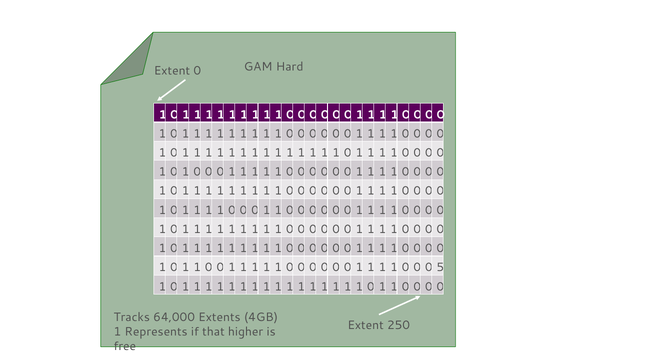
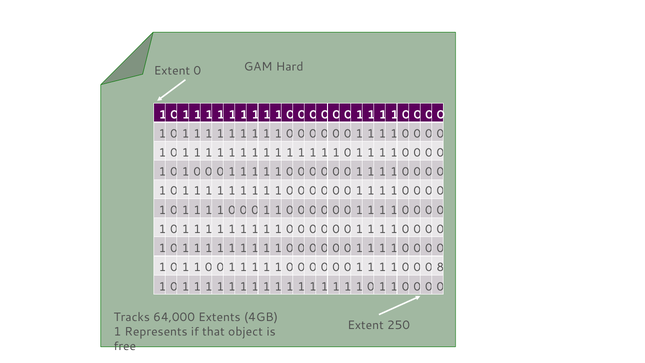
5: 5 -> 8 (440, 267)
higher: higher -> object (246, 331)
